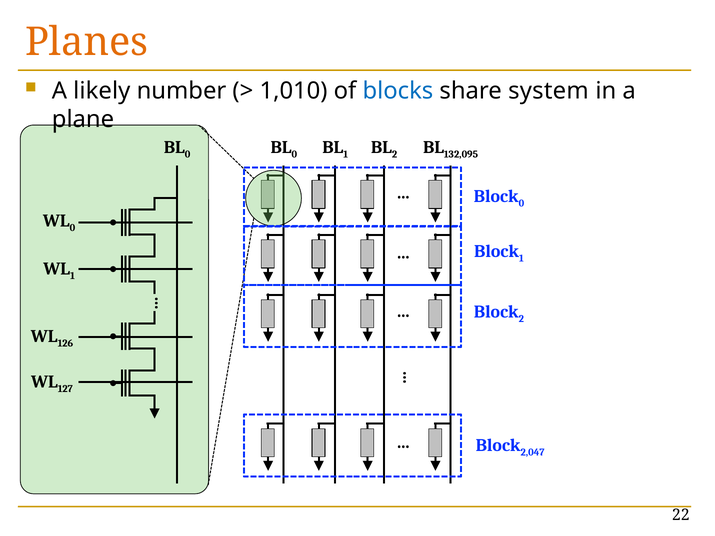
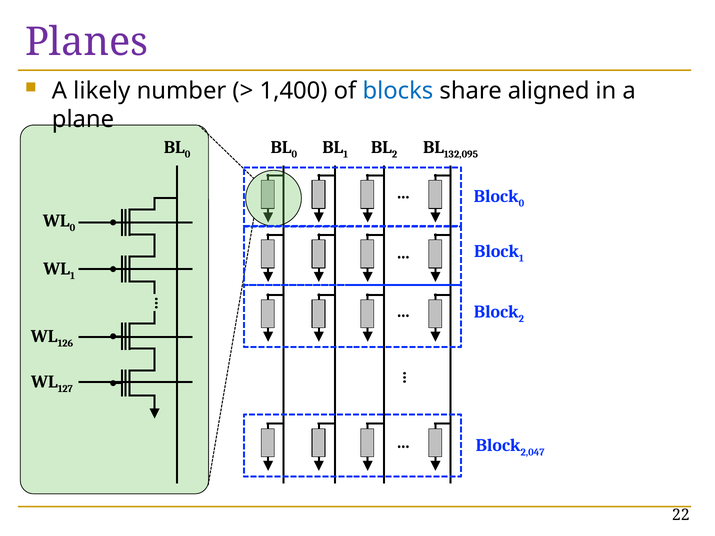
Planes colour: orange -> purple (87, 42)
1,010: 1,010 -> 1,400 (294, 91)
system: system -> aligned (549, 91)
